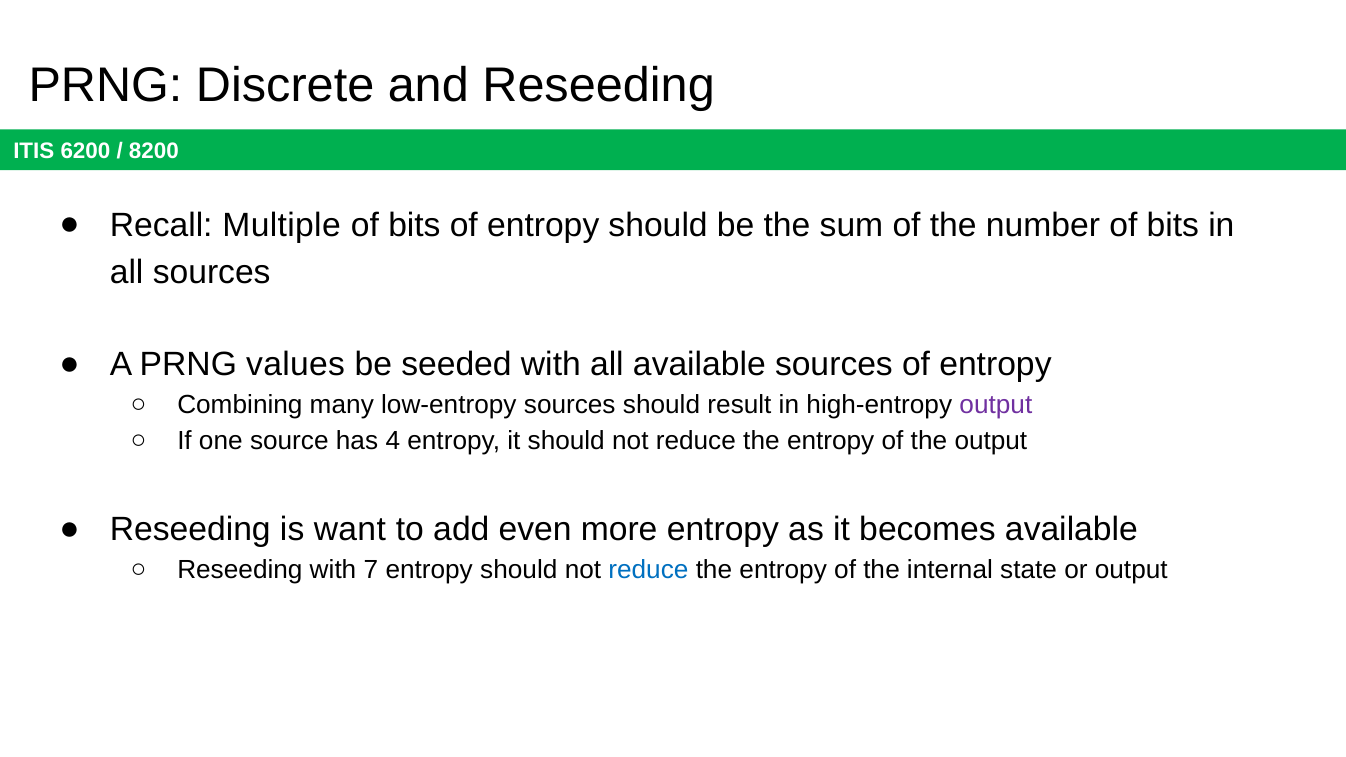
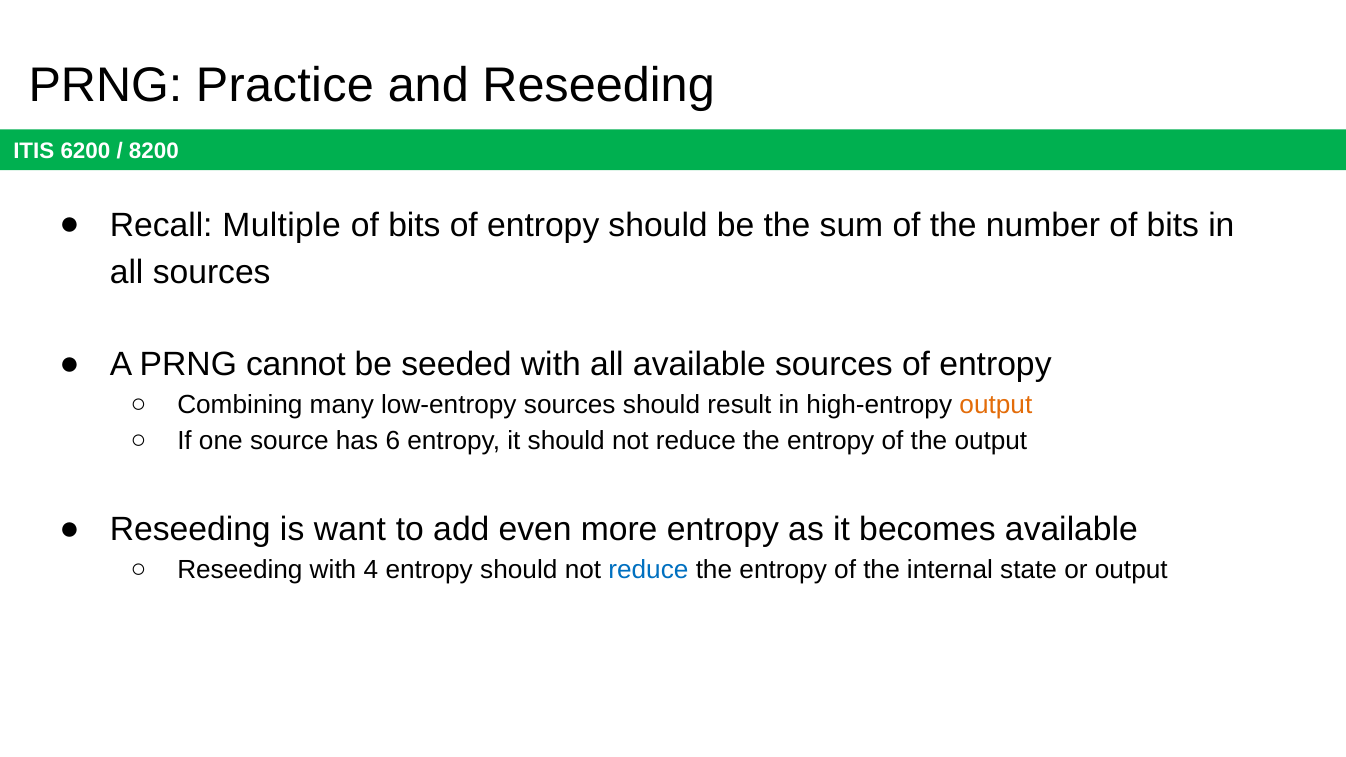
Discrete: Discrete -> Practice (285, 86)
values: values -> cannot (296, 365)
output colour: purple -> orange (996, 405)
4: 4 -> 6 (393, 441)
7: 7 -> 4 (371, 570)
